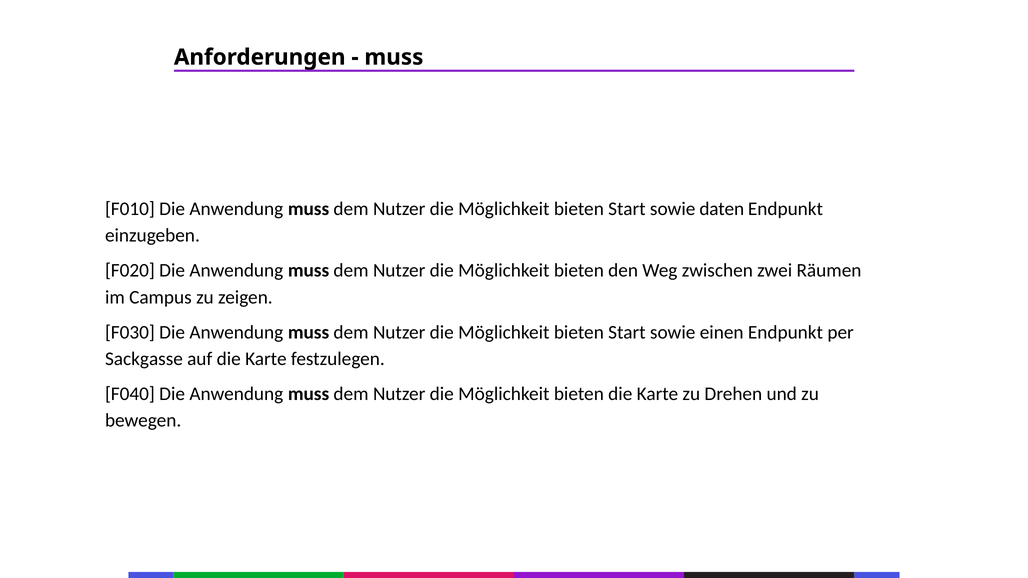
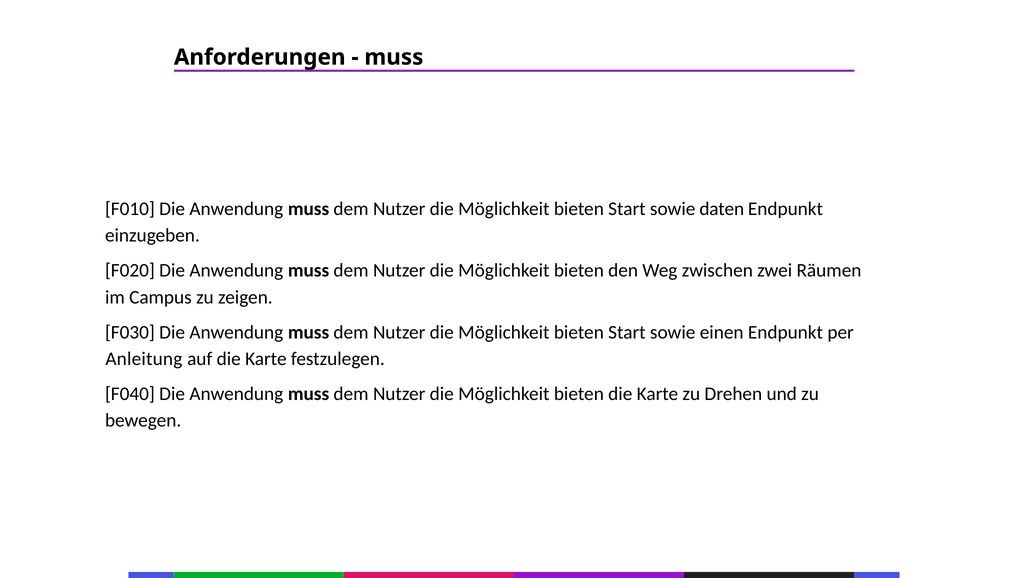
Sackgasse: Sackgasse -> Anleitung (144, 359)
